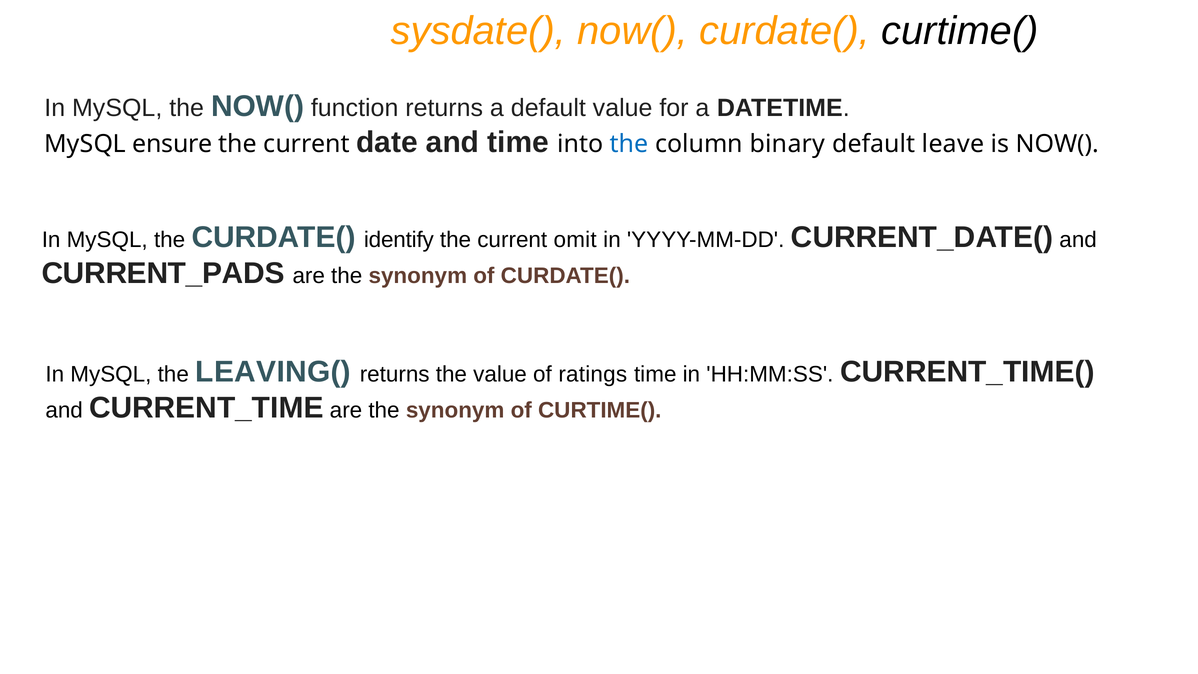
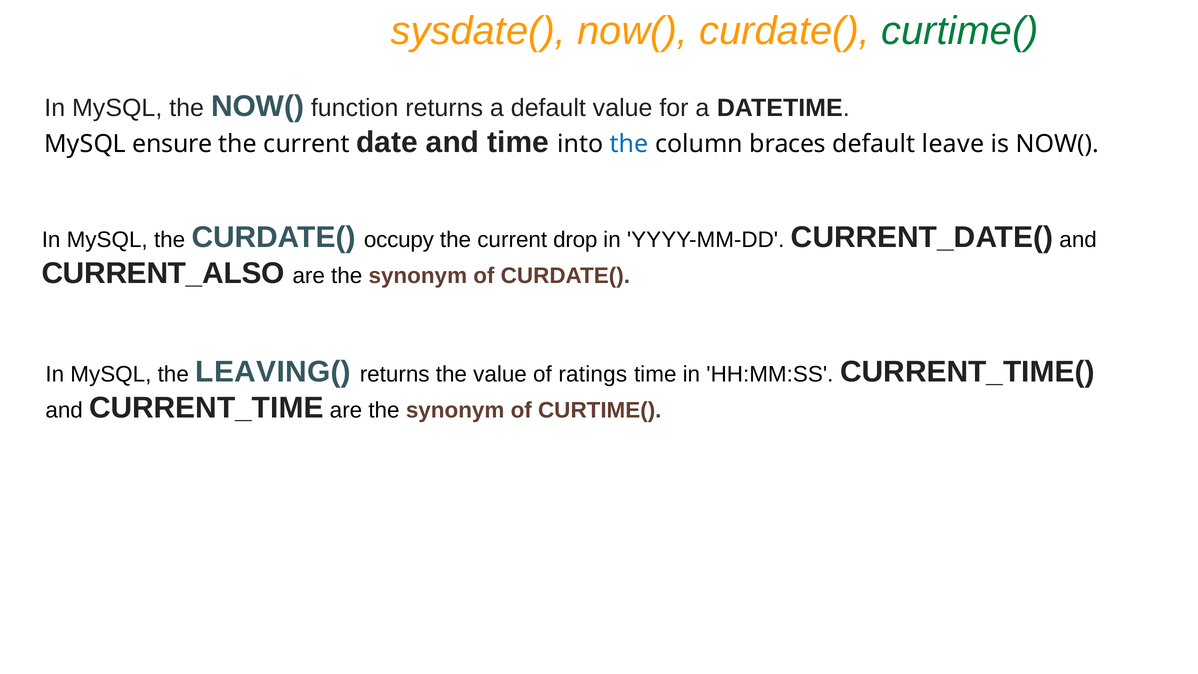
curtime( colour: black -> green (960, 31)
binary: binary -> braces (788, 144)
identify: identify -> occupy (399, 240)
omit: omit -> drop (575, 240)
CURRENT_PADS: CURRENT_PADS -> CURRENT_ALSO (163, 273)
